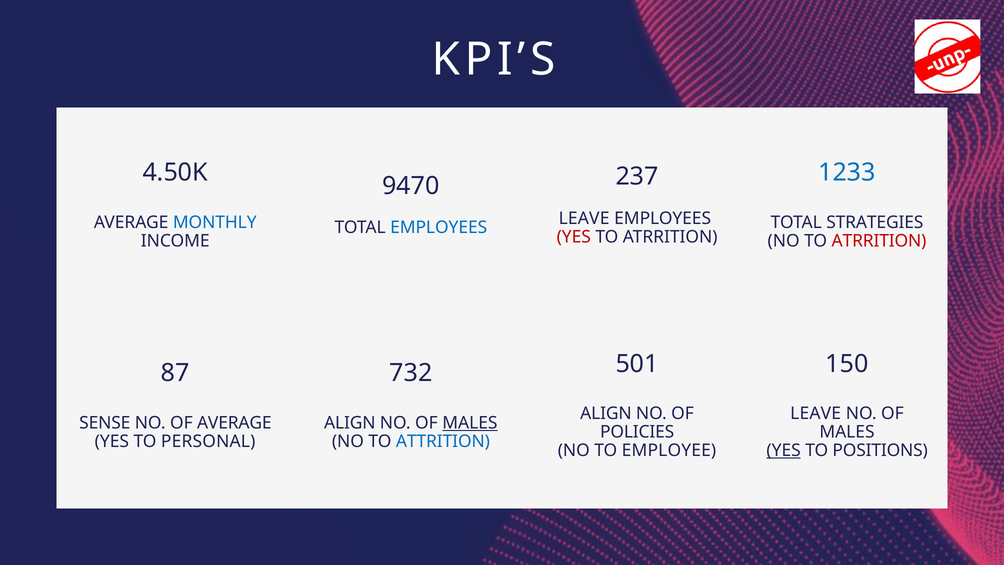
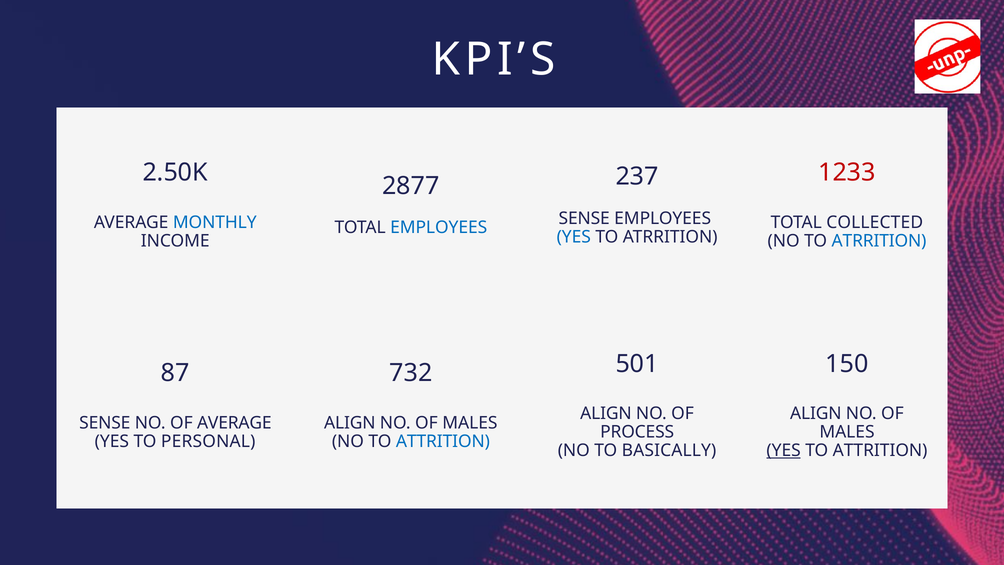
4.50K: 4.50K -> 2.50K (175, 172)
1233 colour: blue -> red (847, 172)
9470: 9470 -> 2877 (411, 186)
LEAVE: LEAVE -> SENSE (584, 218)
STRATEGIES: STRATEGIES -> COLLECTED (875, 222)
YES colour: red -> blue (574, 237)
ATRRITION colour: red -> blue (879, 241)
LEAVE: LEAVE -> ALIGN (816, 413)
MALES underline: present -> none (470, 423)
POLICIES: POLICIES -> PROCESS (637, 432)
EMPLOYEE: EMPLOYEE -> BASICALLY (669, 450)
POSITIONS: POSITIONS -> ATTRITION (880, 450)
